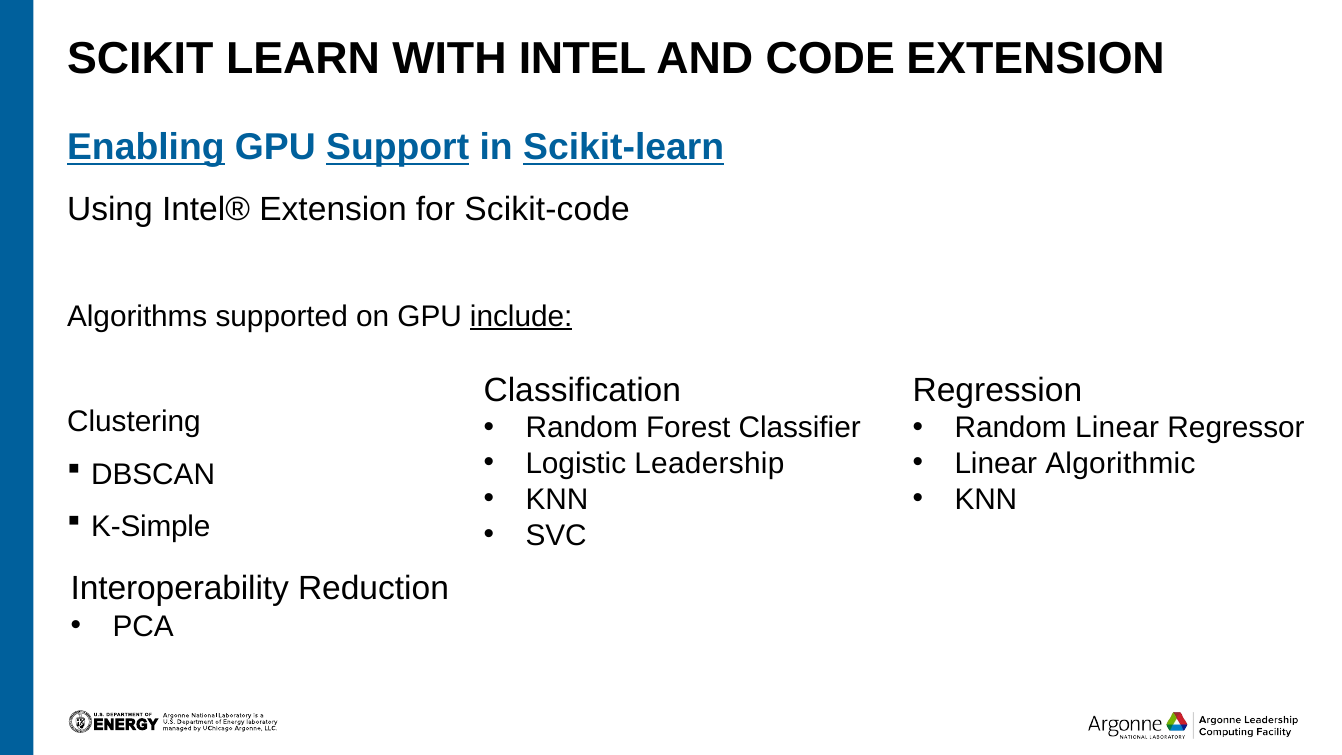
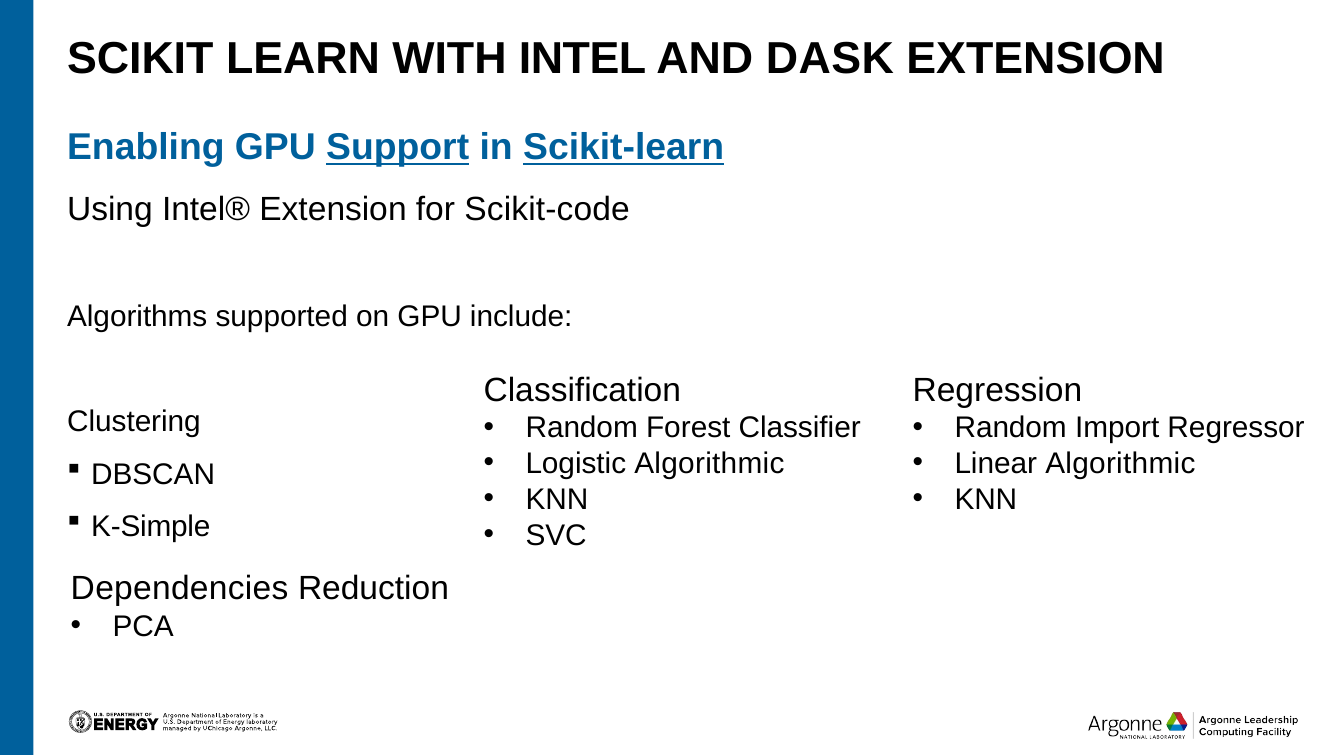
CODE: CODE -> DASK (830, 59)
Enabling underline: present -> none (146, 148)
include underline: present -> none (521, 316)
Random Linear: Linear -> Import (1117, 428)
Logistic Leadership: Leadership -> Algorithmic (709, 464)
Interoperability: Interoperability -> Dependencies (180, 589)
